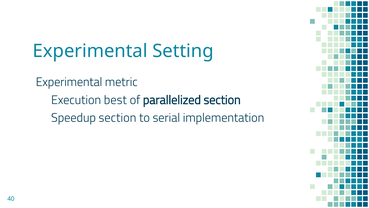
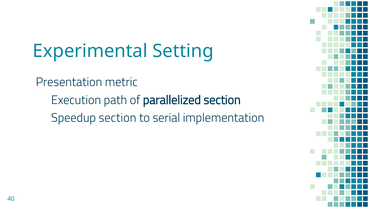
Experimental: Experimental -> Presentation (69, 82)
best: best -> path (115, 100)
